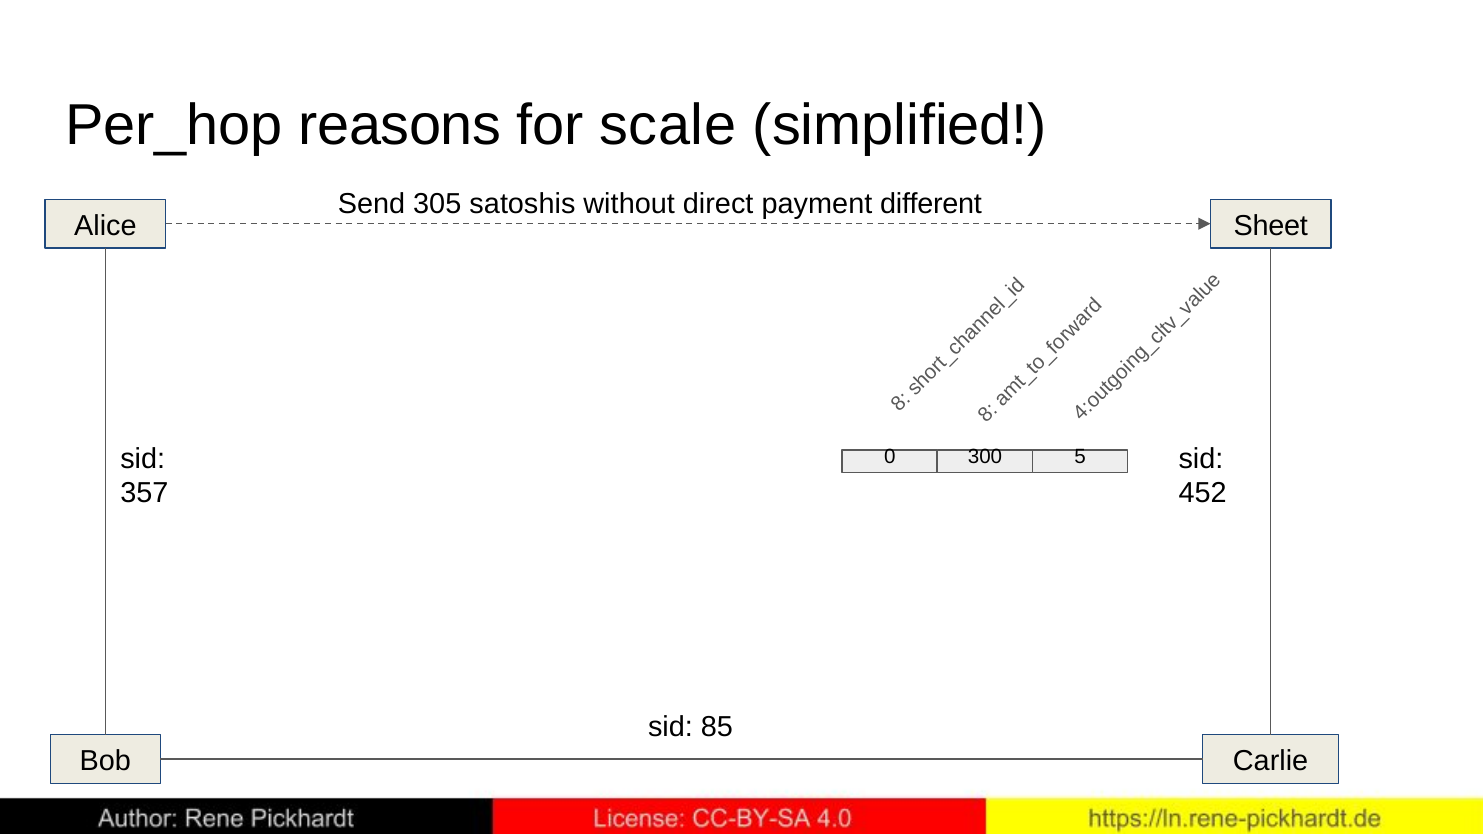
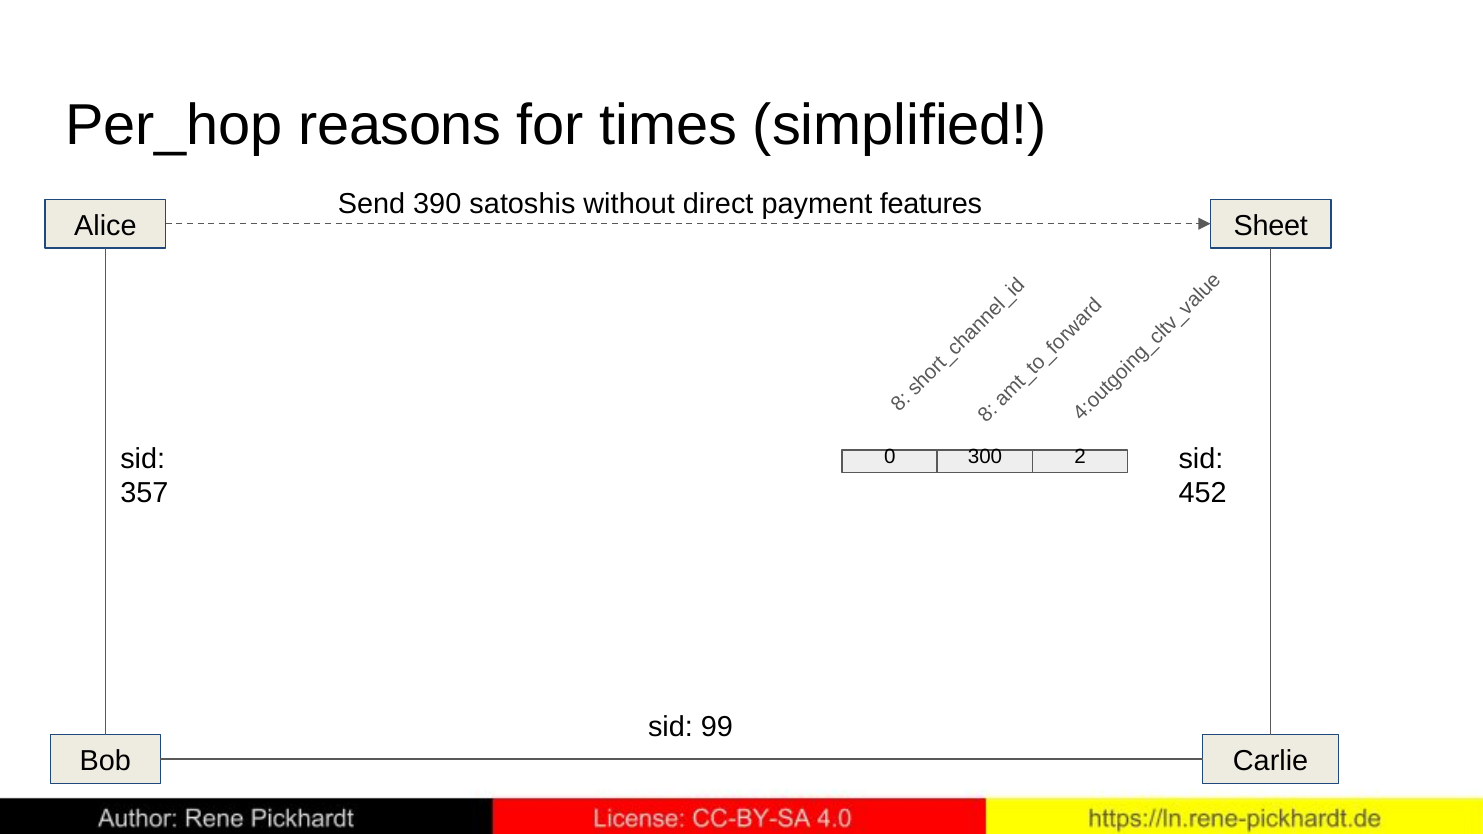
scale: scale -> times (668, 126)
305: 305 -> 390 (437, 204)
different: different -> features (931, 204)
5: 5 -> 2 (1080, 457)
85: 85 -> 99 (717, 727)
